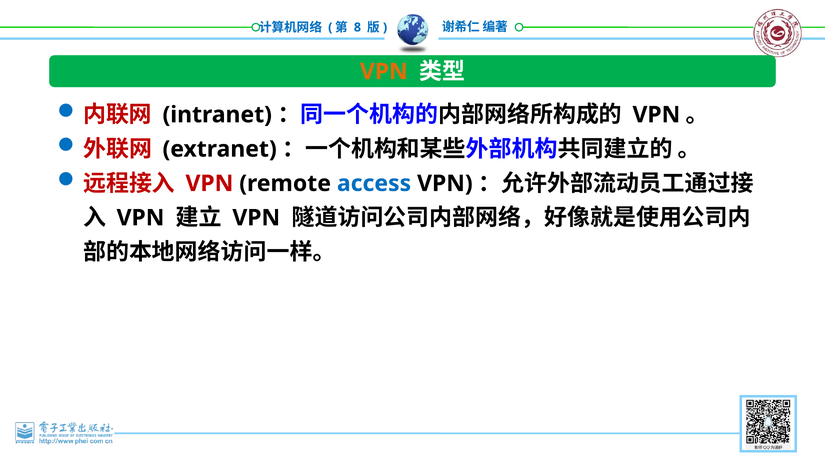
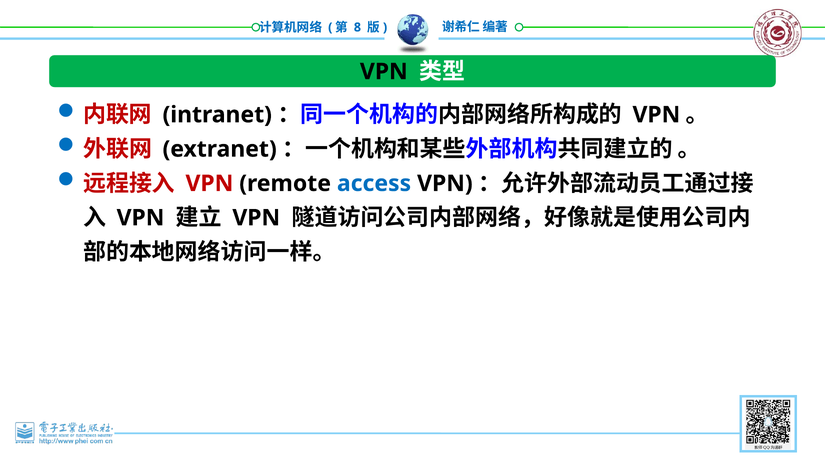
VPN colour: orange -> black (384, 72)
